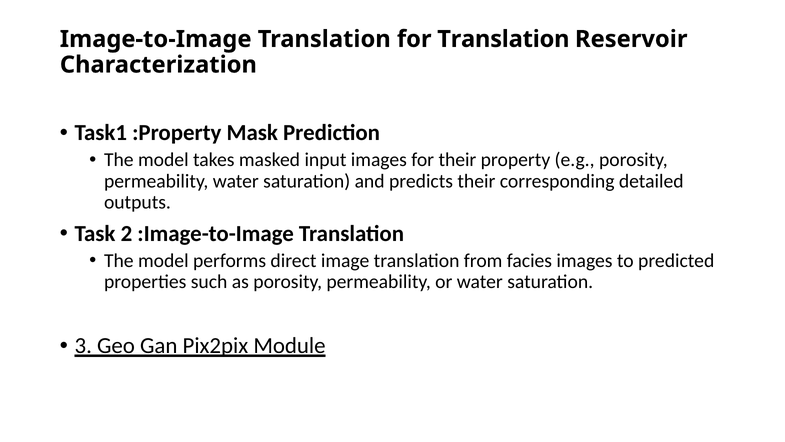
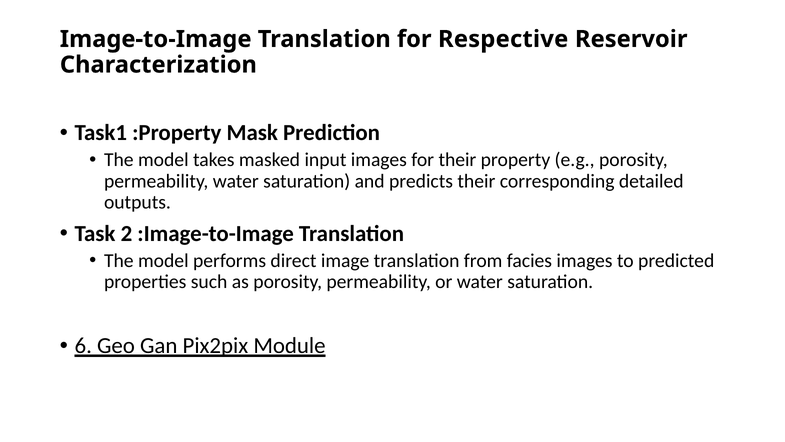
for Translation: Translation -> Respective (503, 39)
3: 3 -> 6 (83, 346)
